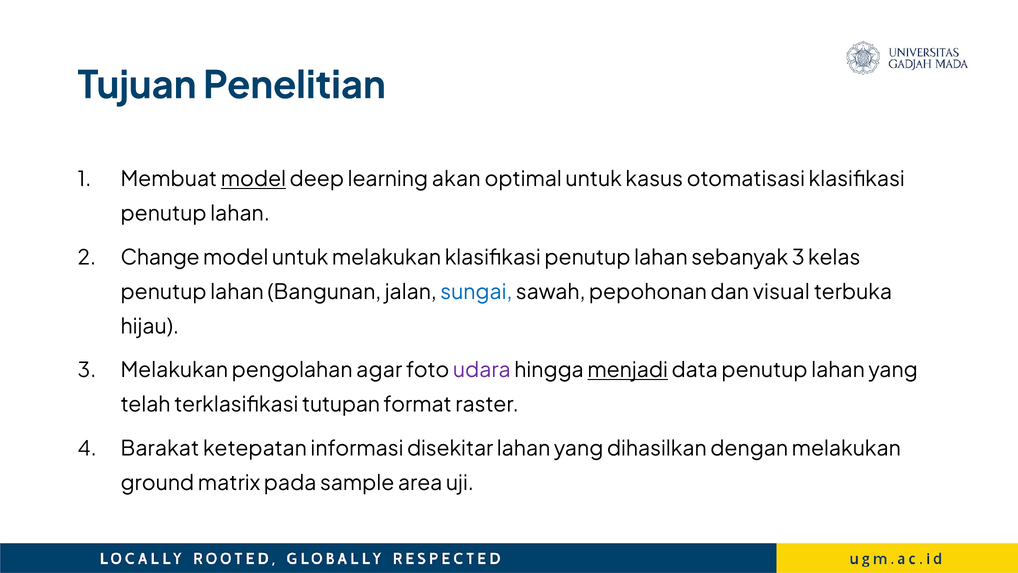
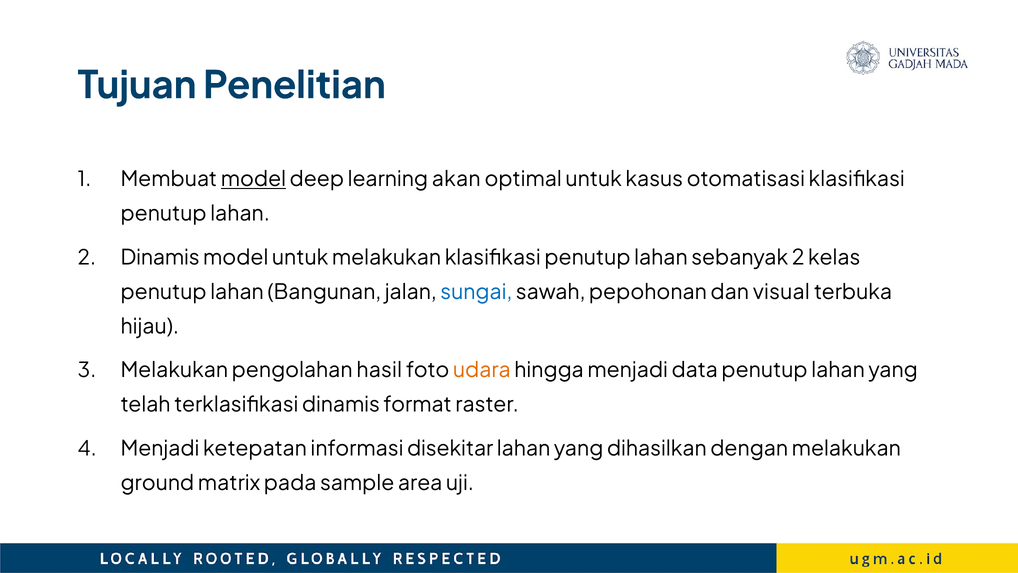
Change: Change -> Dinamis (160, 258)
sebanyak 3: 3 -> 2 (798, 258)
agar: agar -> hasil (379, 370)
udara colour: purple -> orange (482, 370)
menjadi underline: present -> none (628, 370)
terklasifikasi tutupan: tutupan -> dinamis (341, 405)
Barakat: Barakat -> Menjadi (160, 448)
